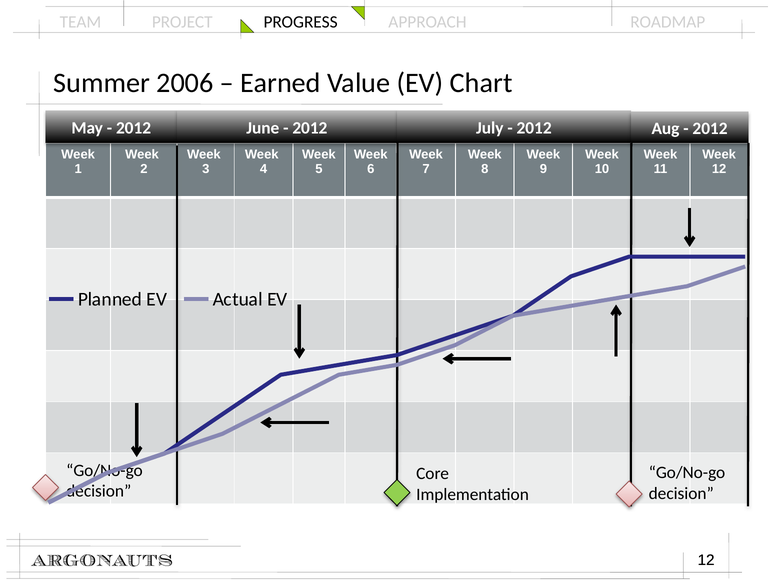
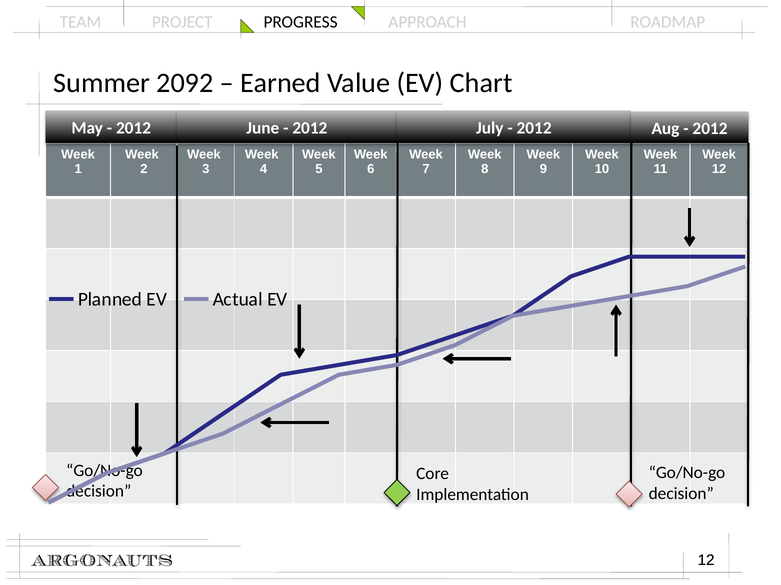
2006: 2006 -> 2092 (185, 83)
